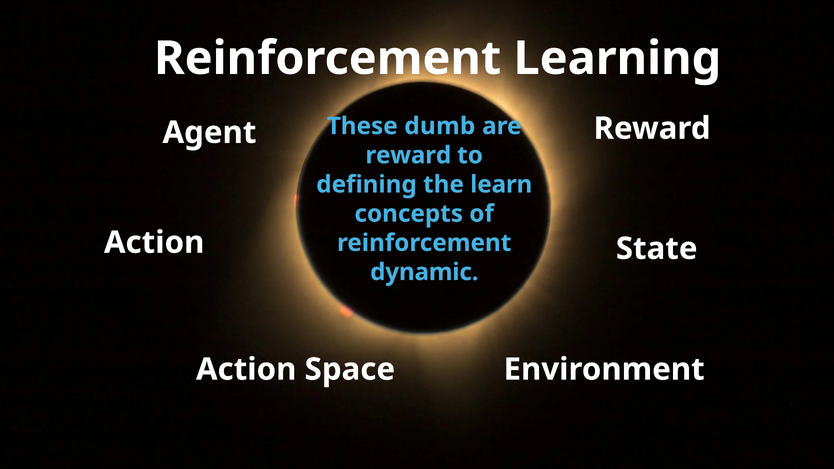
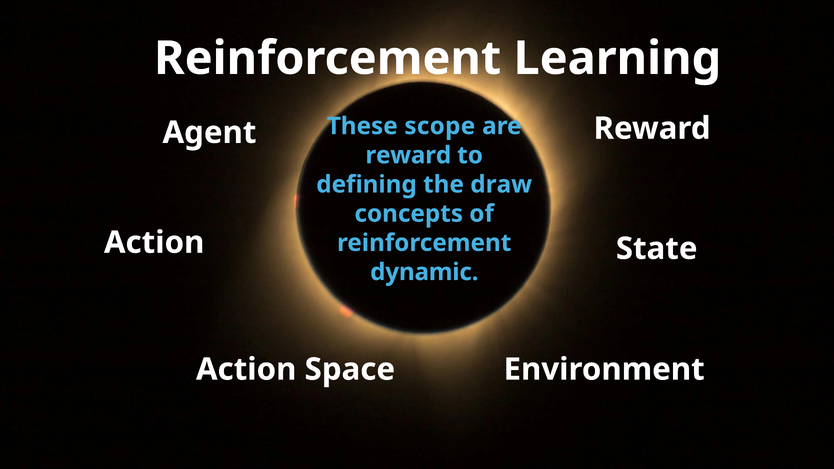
dumb: dumb -> scope (440, 126)
learn: learn -> draw (501, 185)
